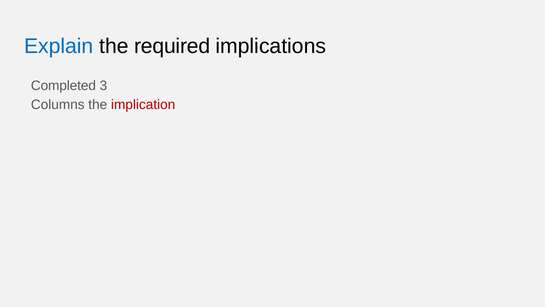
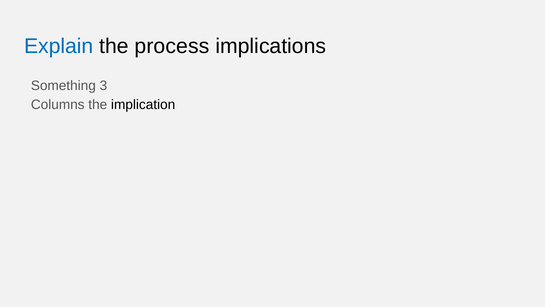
required: required -> process (172, 46)
Completed: Completed -> Something (63, 86)
implication colour: red -> black (143, 105)
